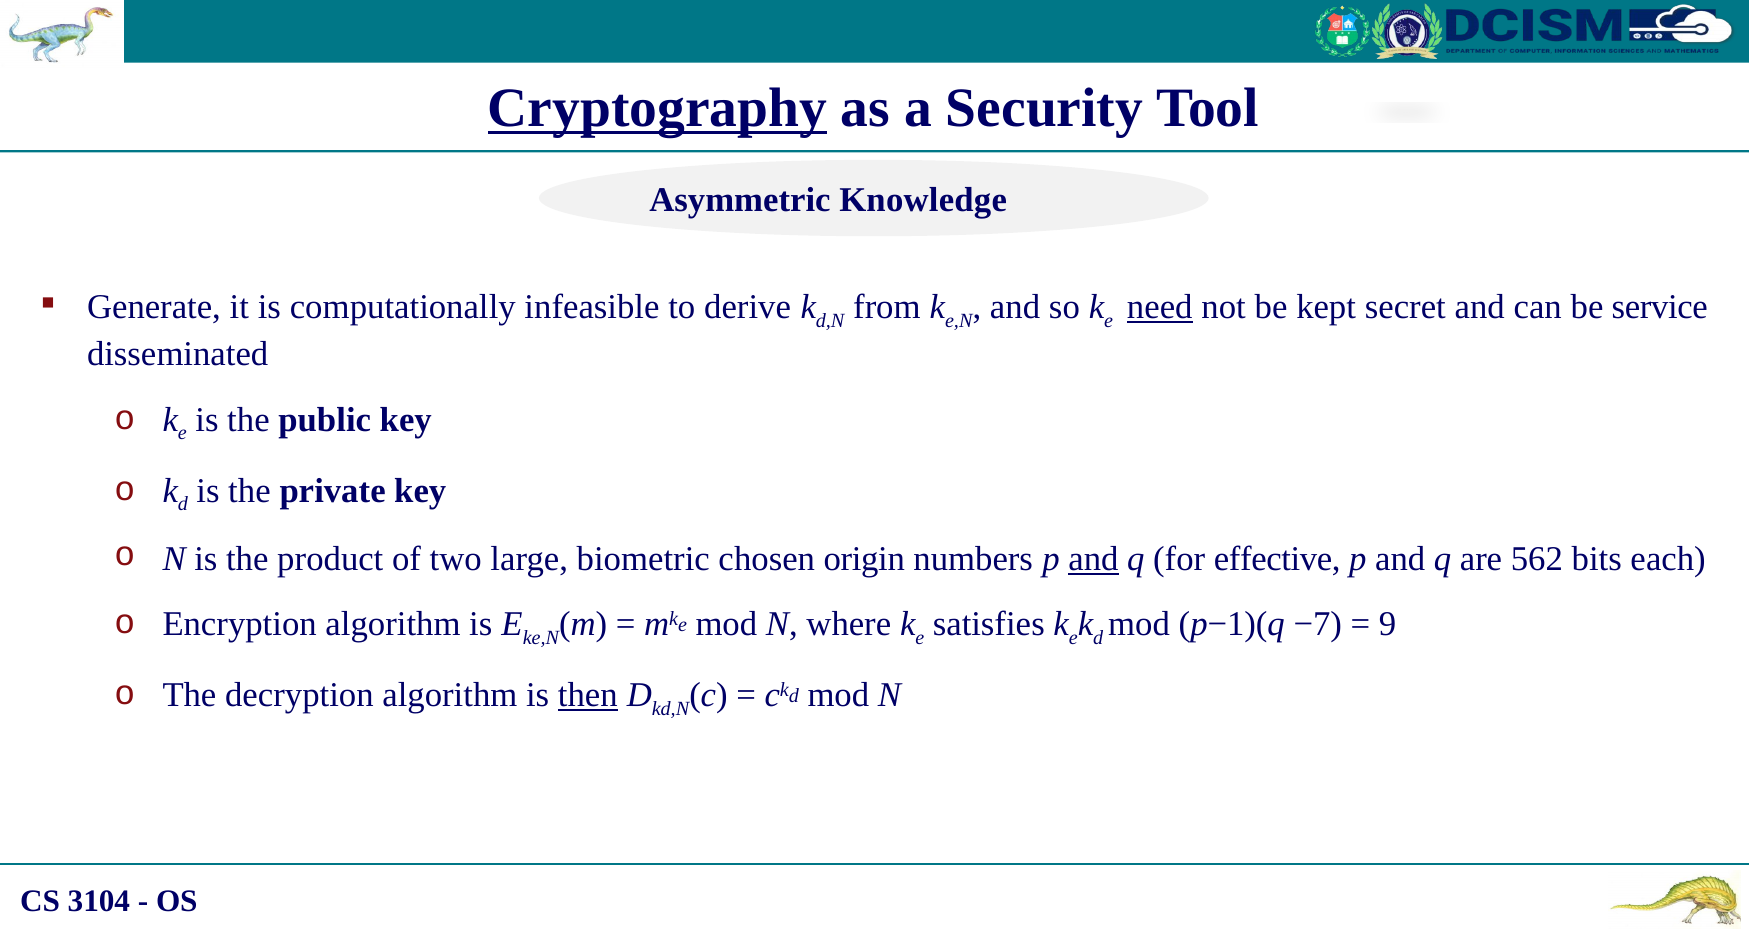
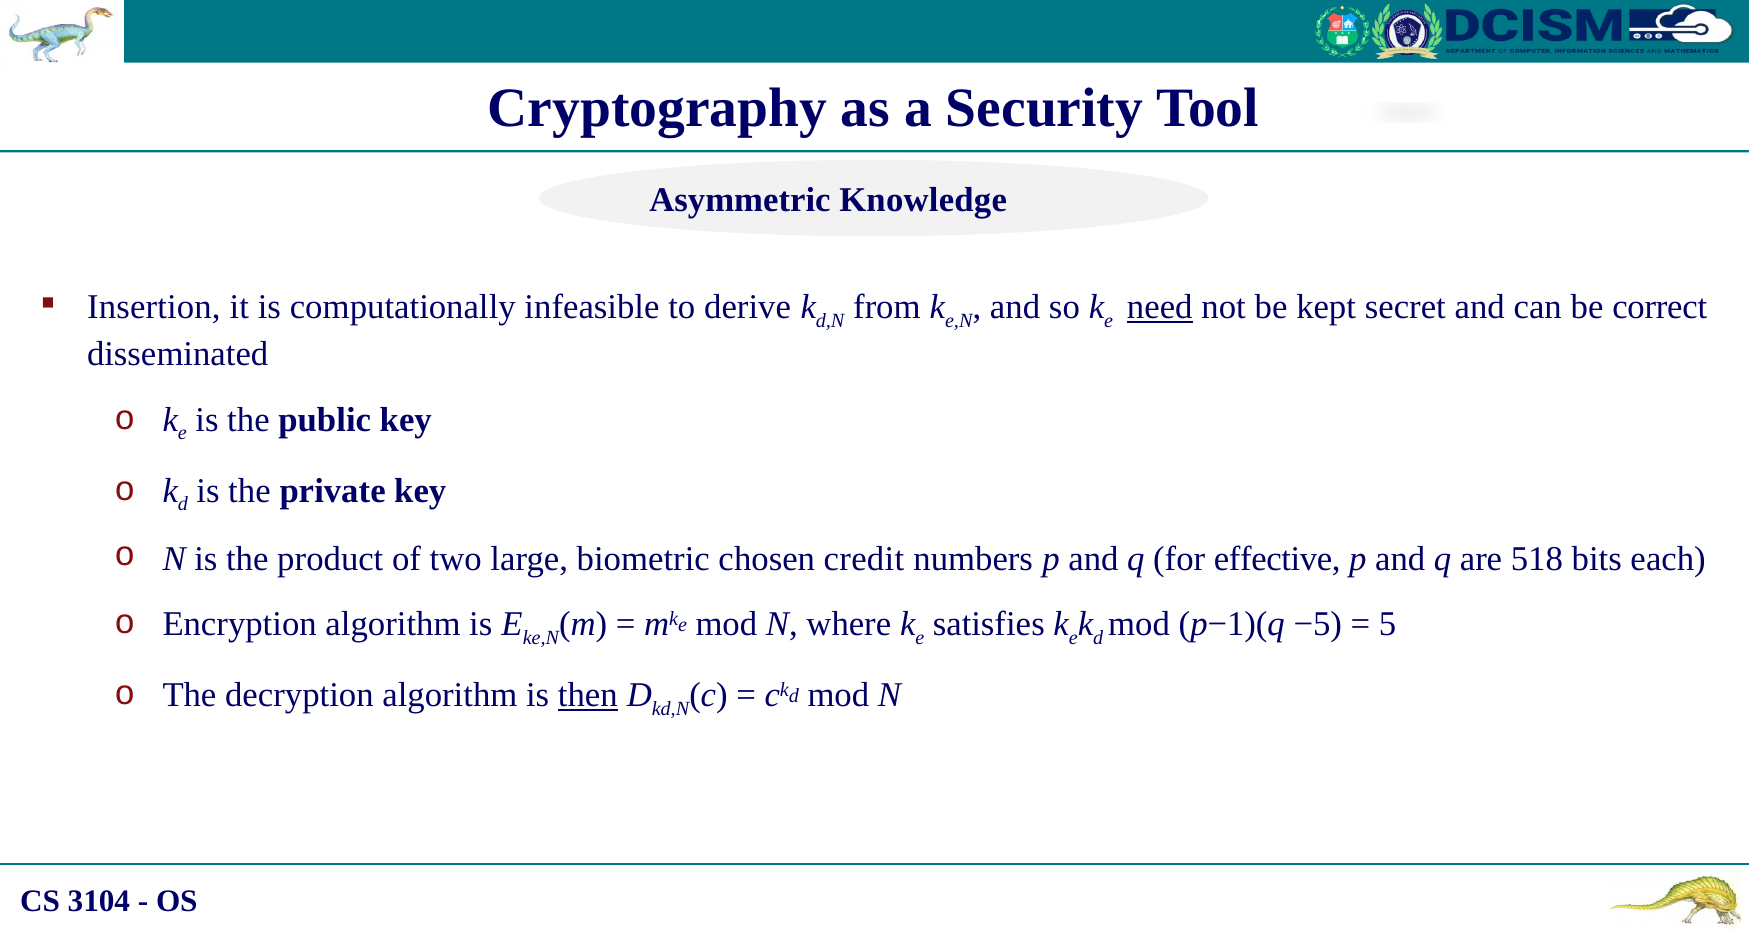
Cryptography underline: present -> none (657, 109)
Generate: Generate -> Insertion (154, 307)
service: service -> correct (1660, 307)
origin: origin -> credit (864, 559)
and underline: present -> none (1093, 559)
562: 562 -> 518 (1537, 559)
−7: −7 -> −5 (1318, 624)
9: 9 -> 5 (1387, 624)
